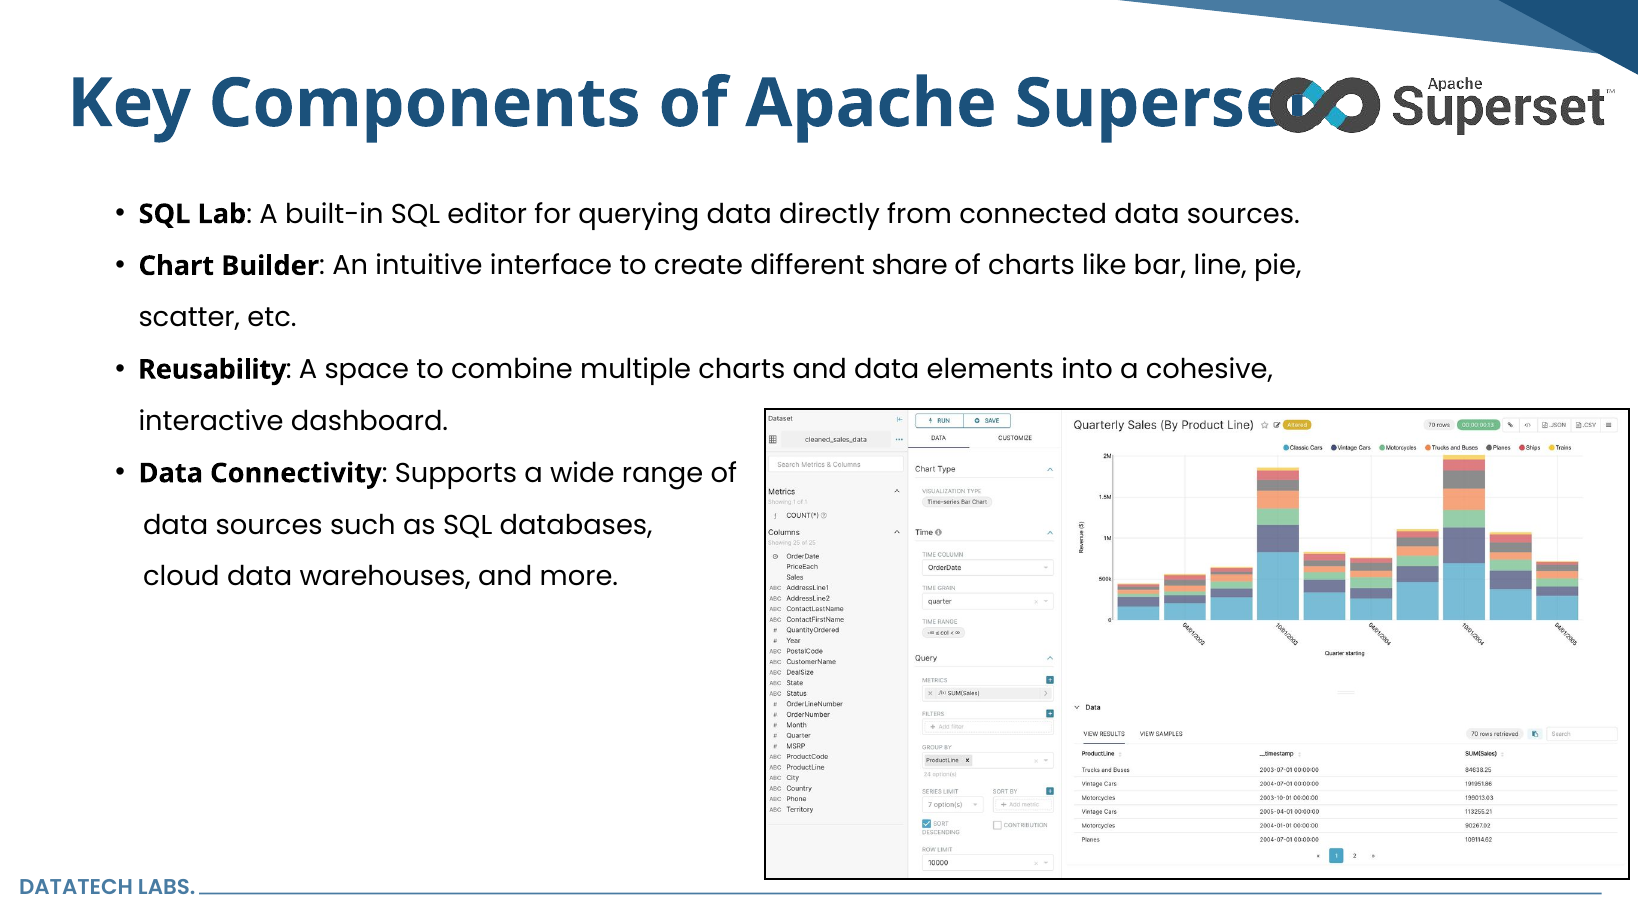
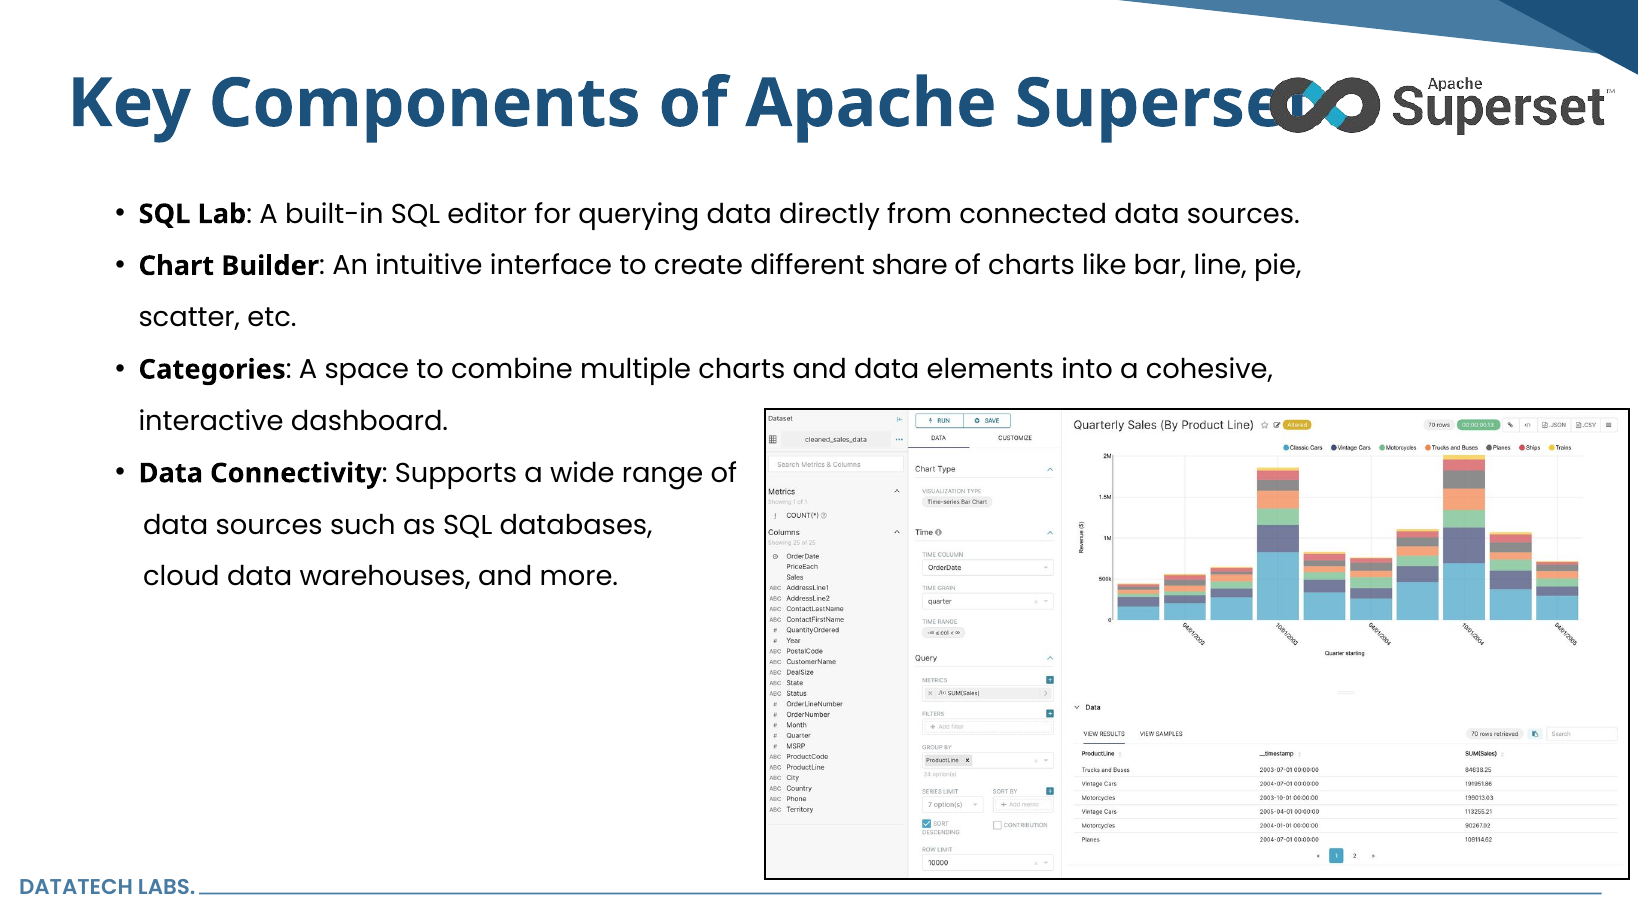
Reusability: Reusability -> Categories (212, 370)
